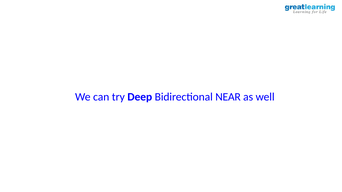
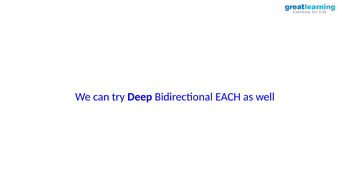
NEAR: NEAR -> EACH (228, 97)
